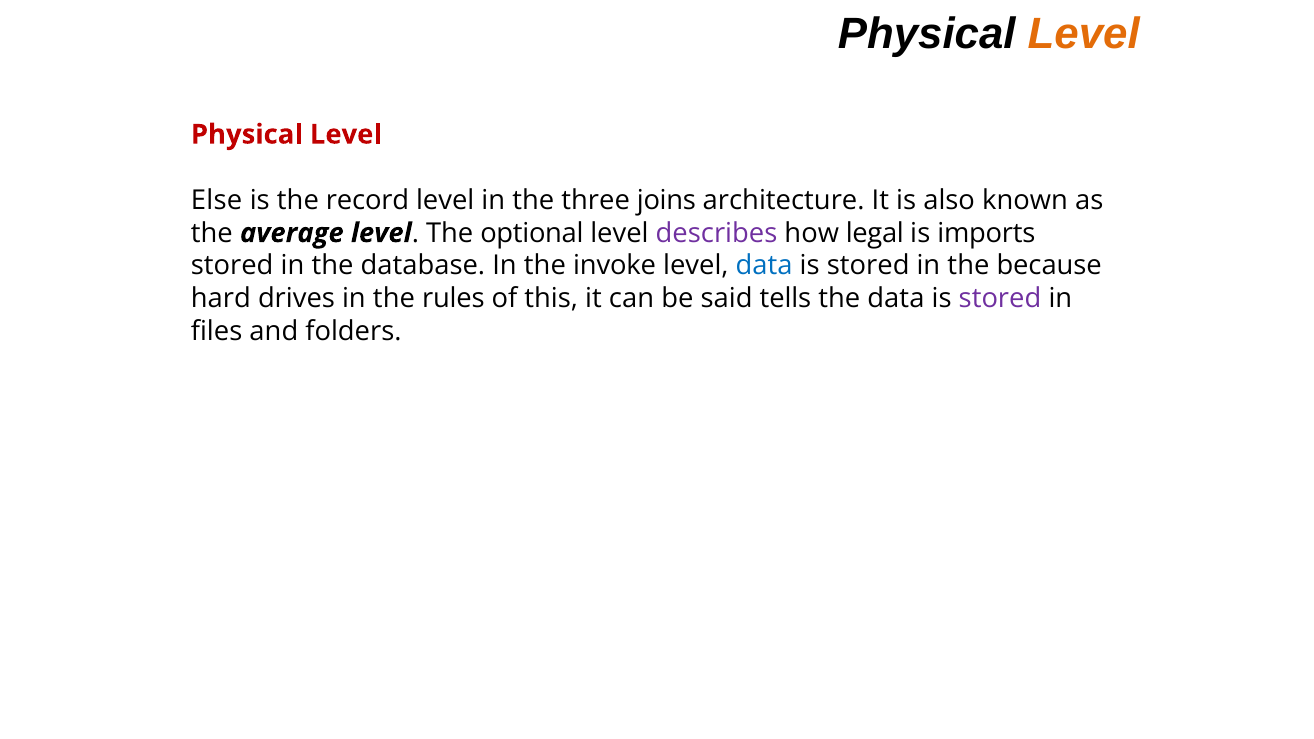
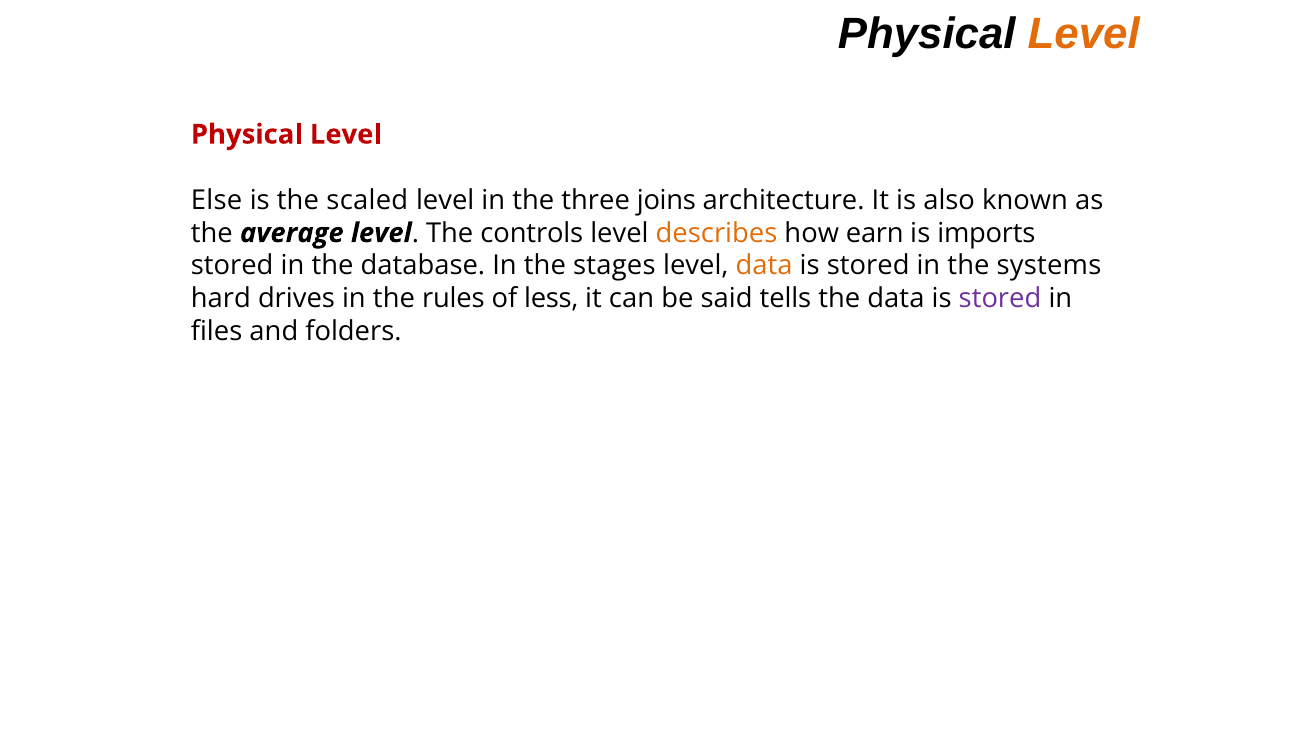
record: record -> scaled (367, 200)
optional: optional -> controls (532, 233)
describes colour: purple -> orange (716, 233)
legal: legal -> earn (875, 233)
invoke: invoke -> stages (614, 266)
data colour: blue -> orange (764, 266)
because: because -> systems (1049, 266)
this: this -> less (551, 299)
